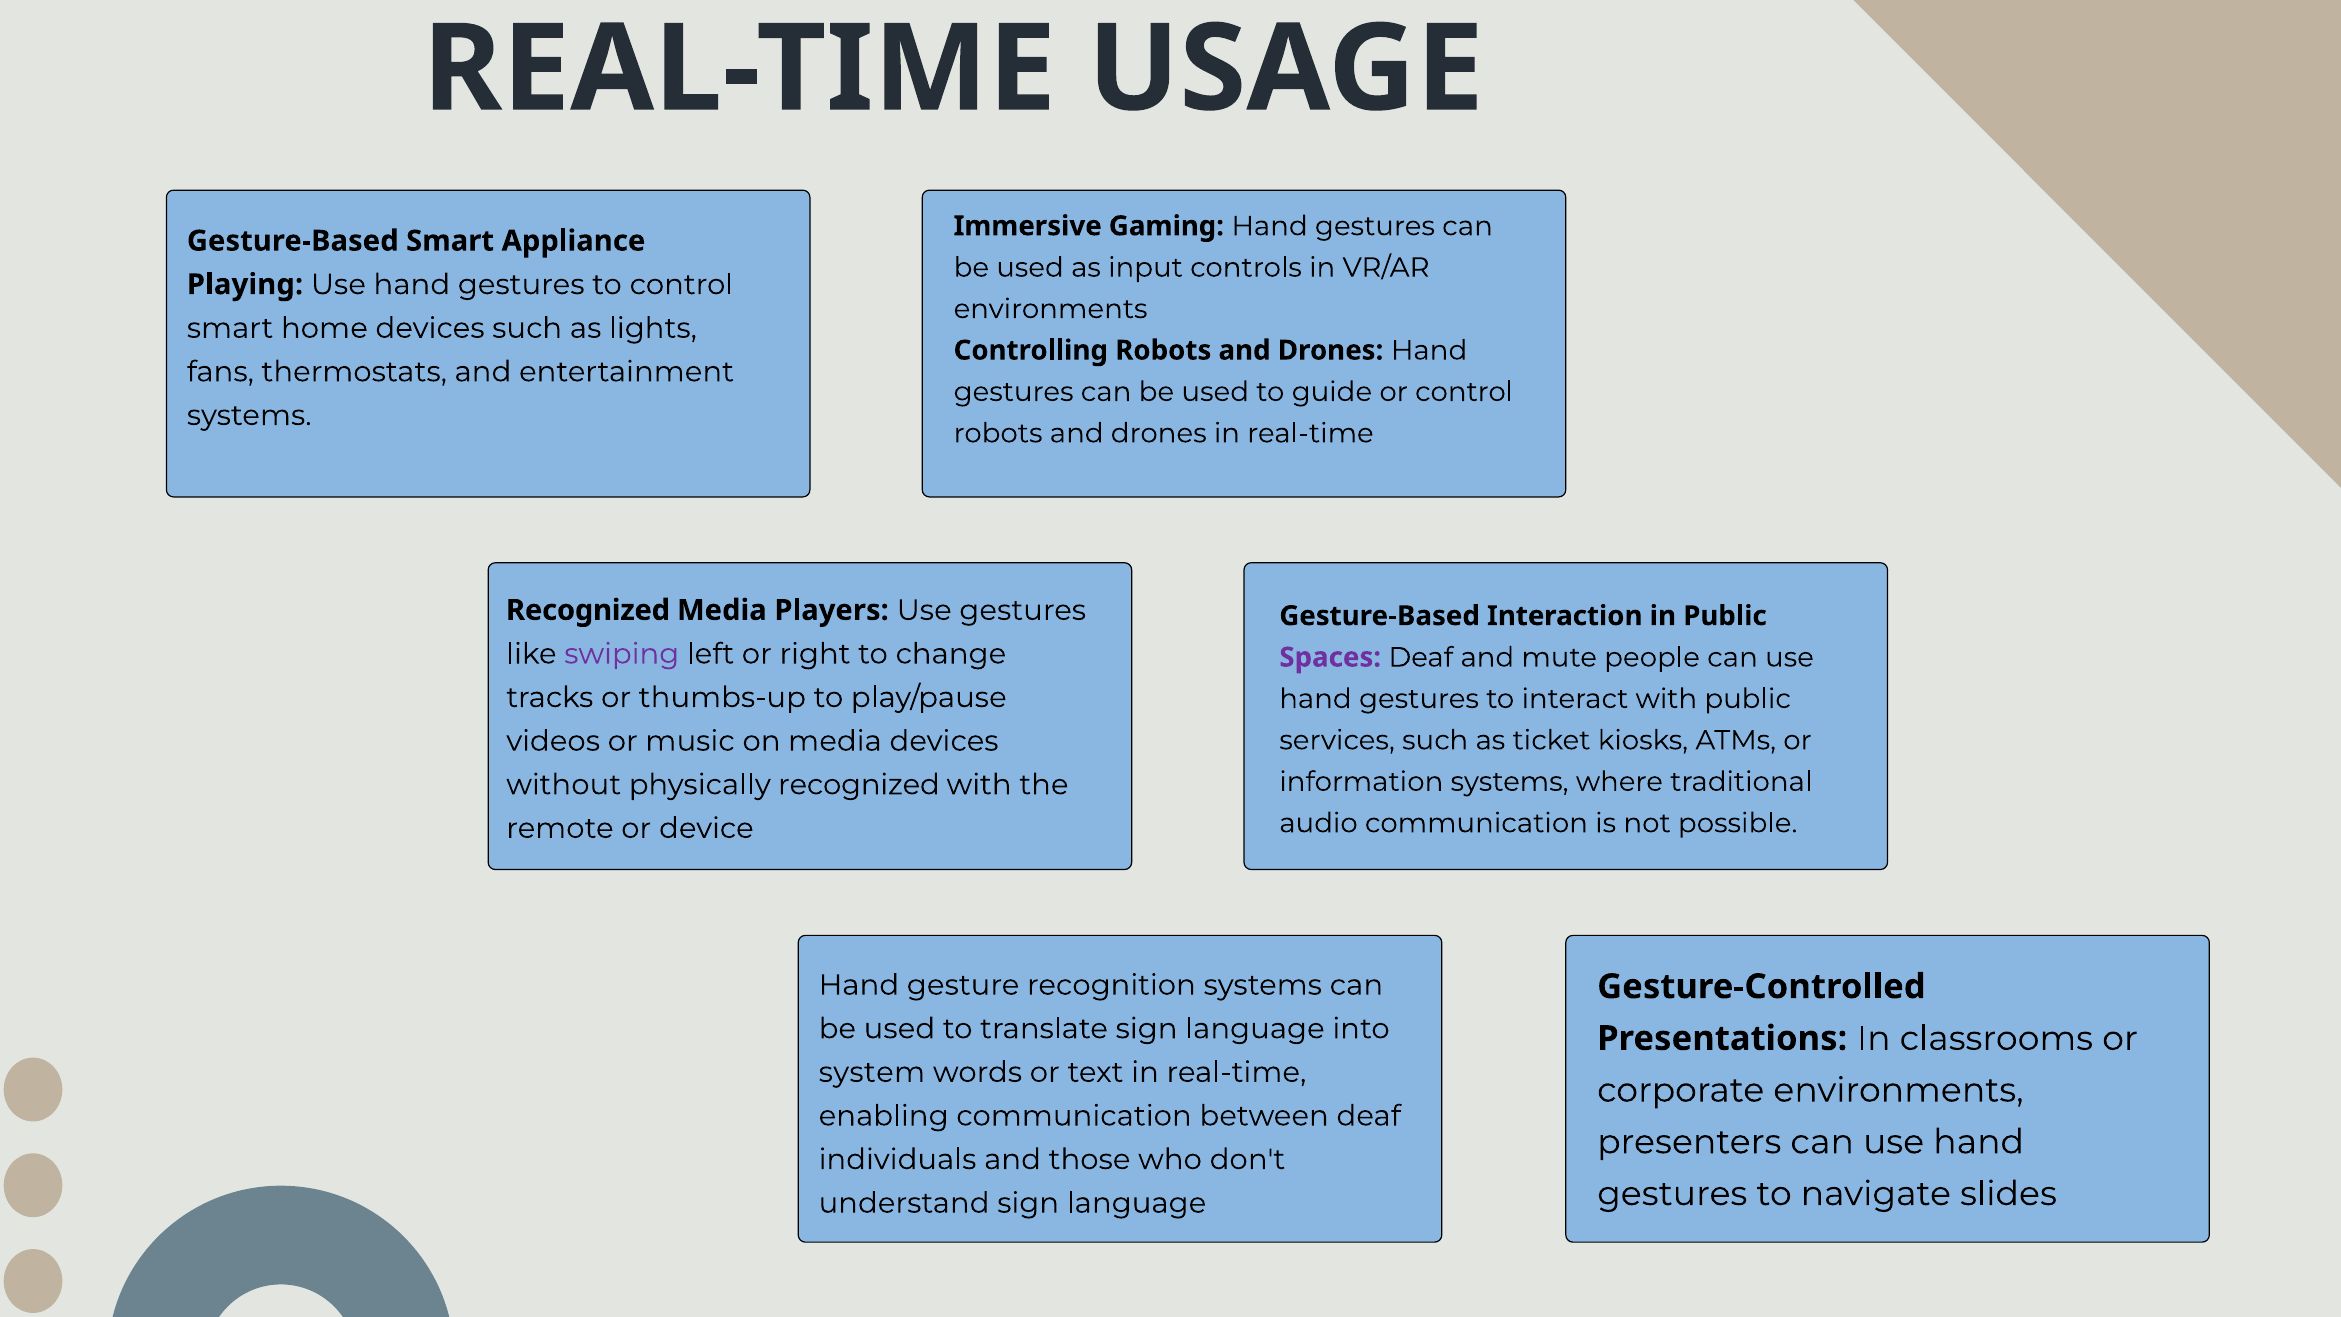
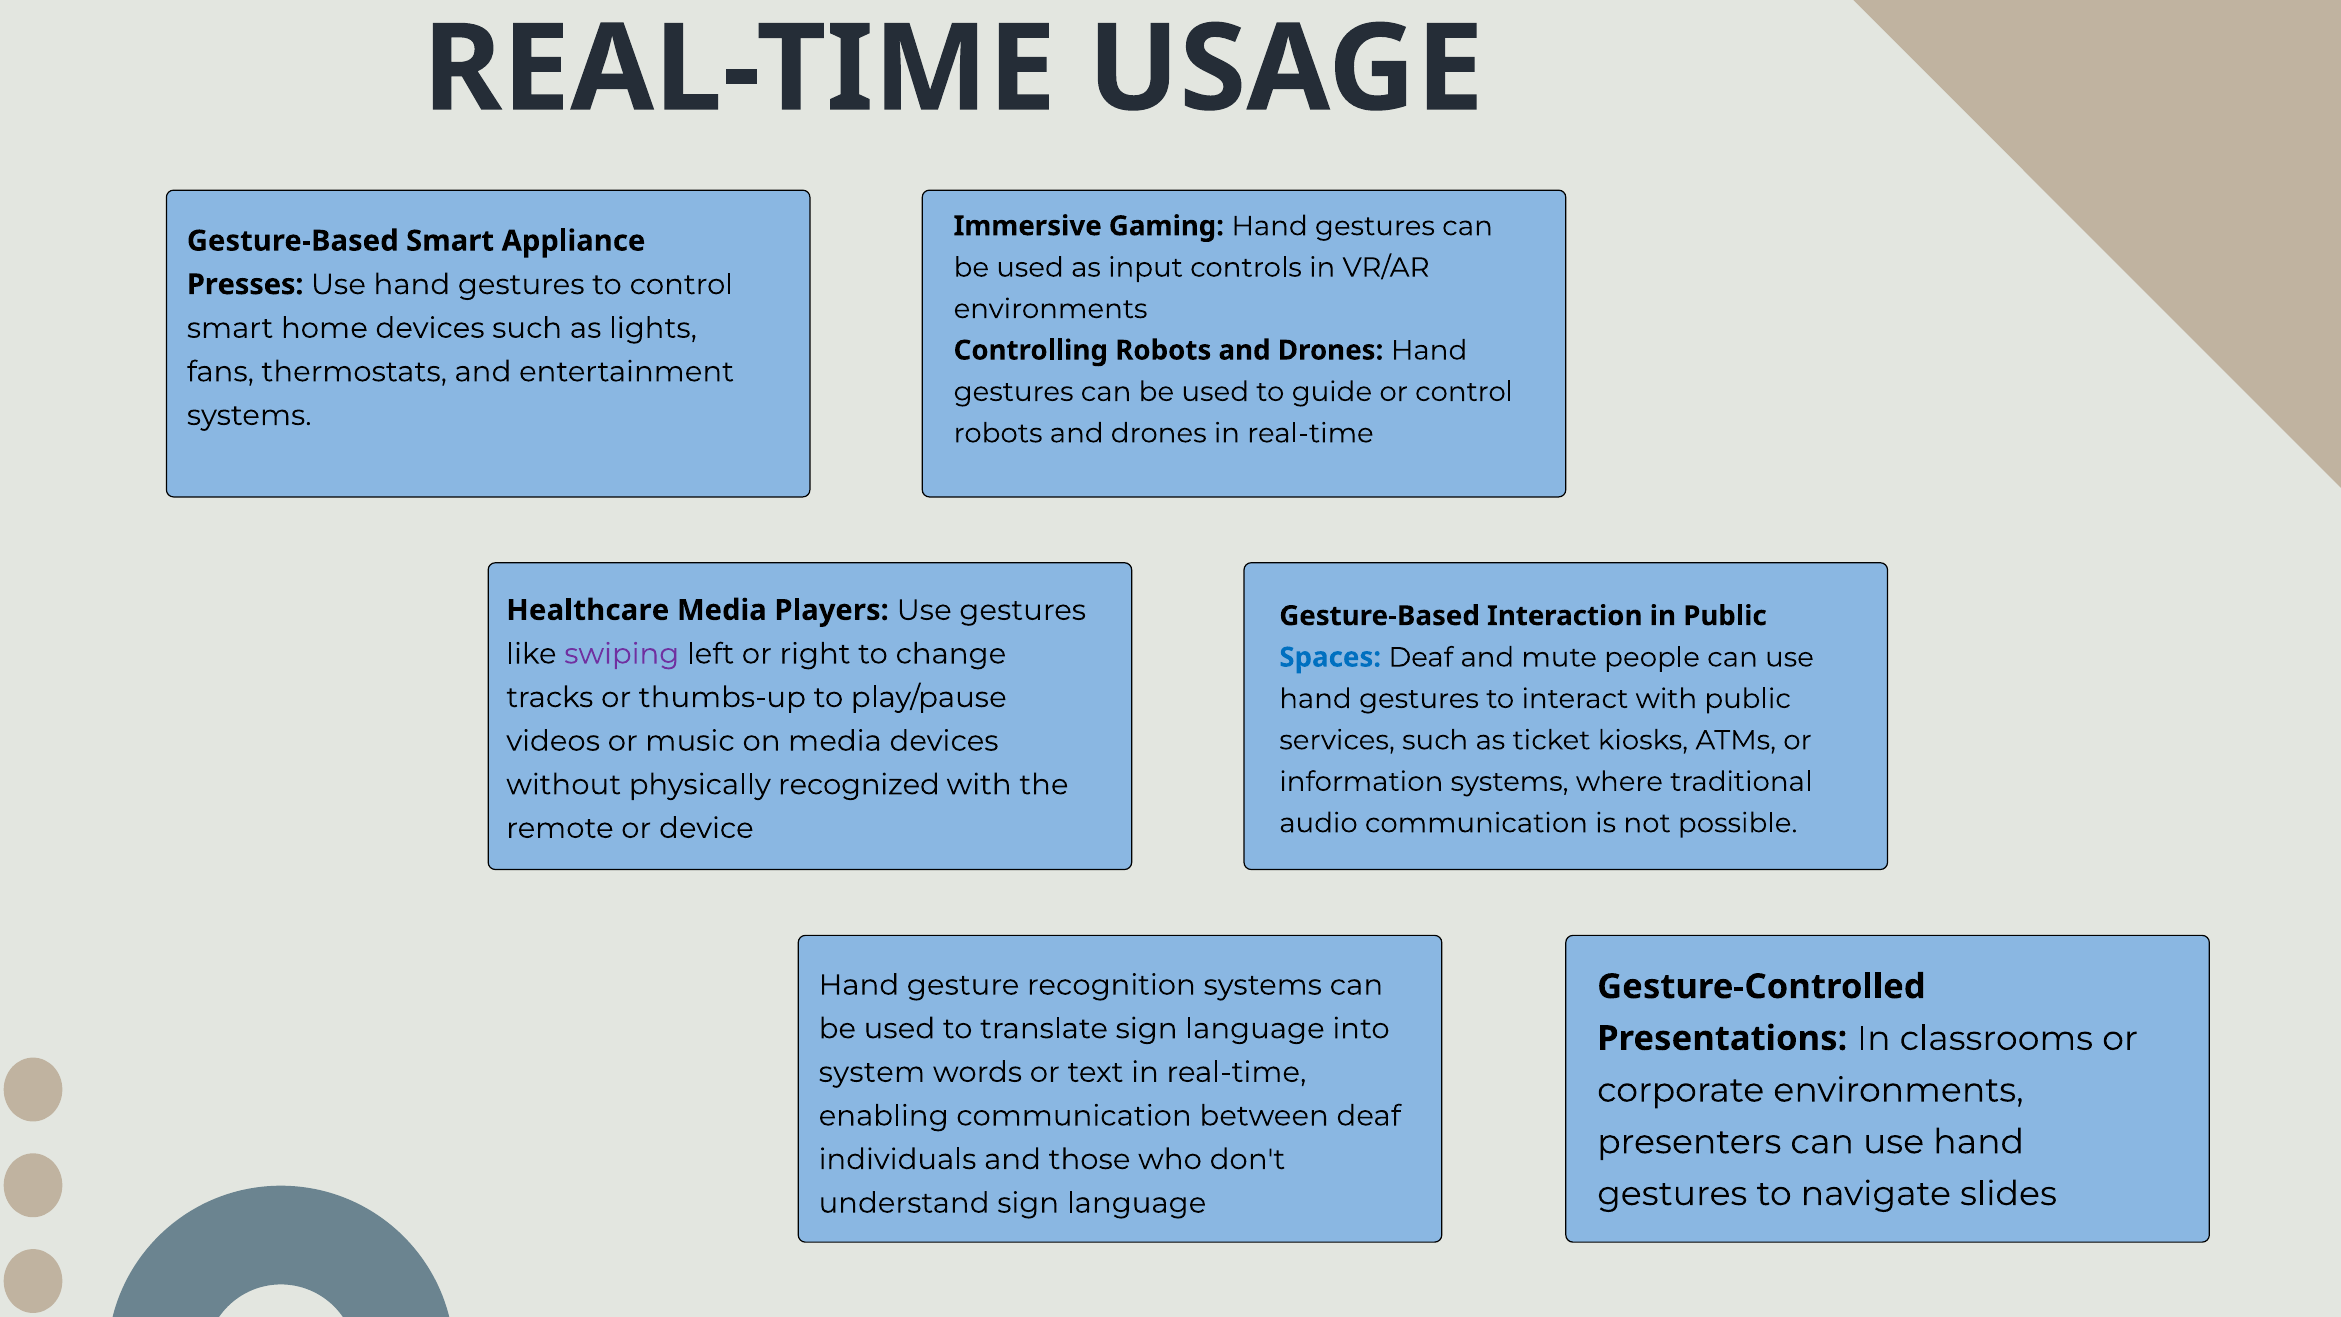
Playing: Playing -> Presses (245, 285)
Recognized: Recognized -> Healthcare (588, 610)
Spaces colour: purple -> blue (1330, 657)
